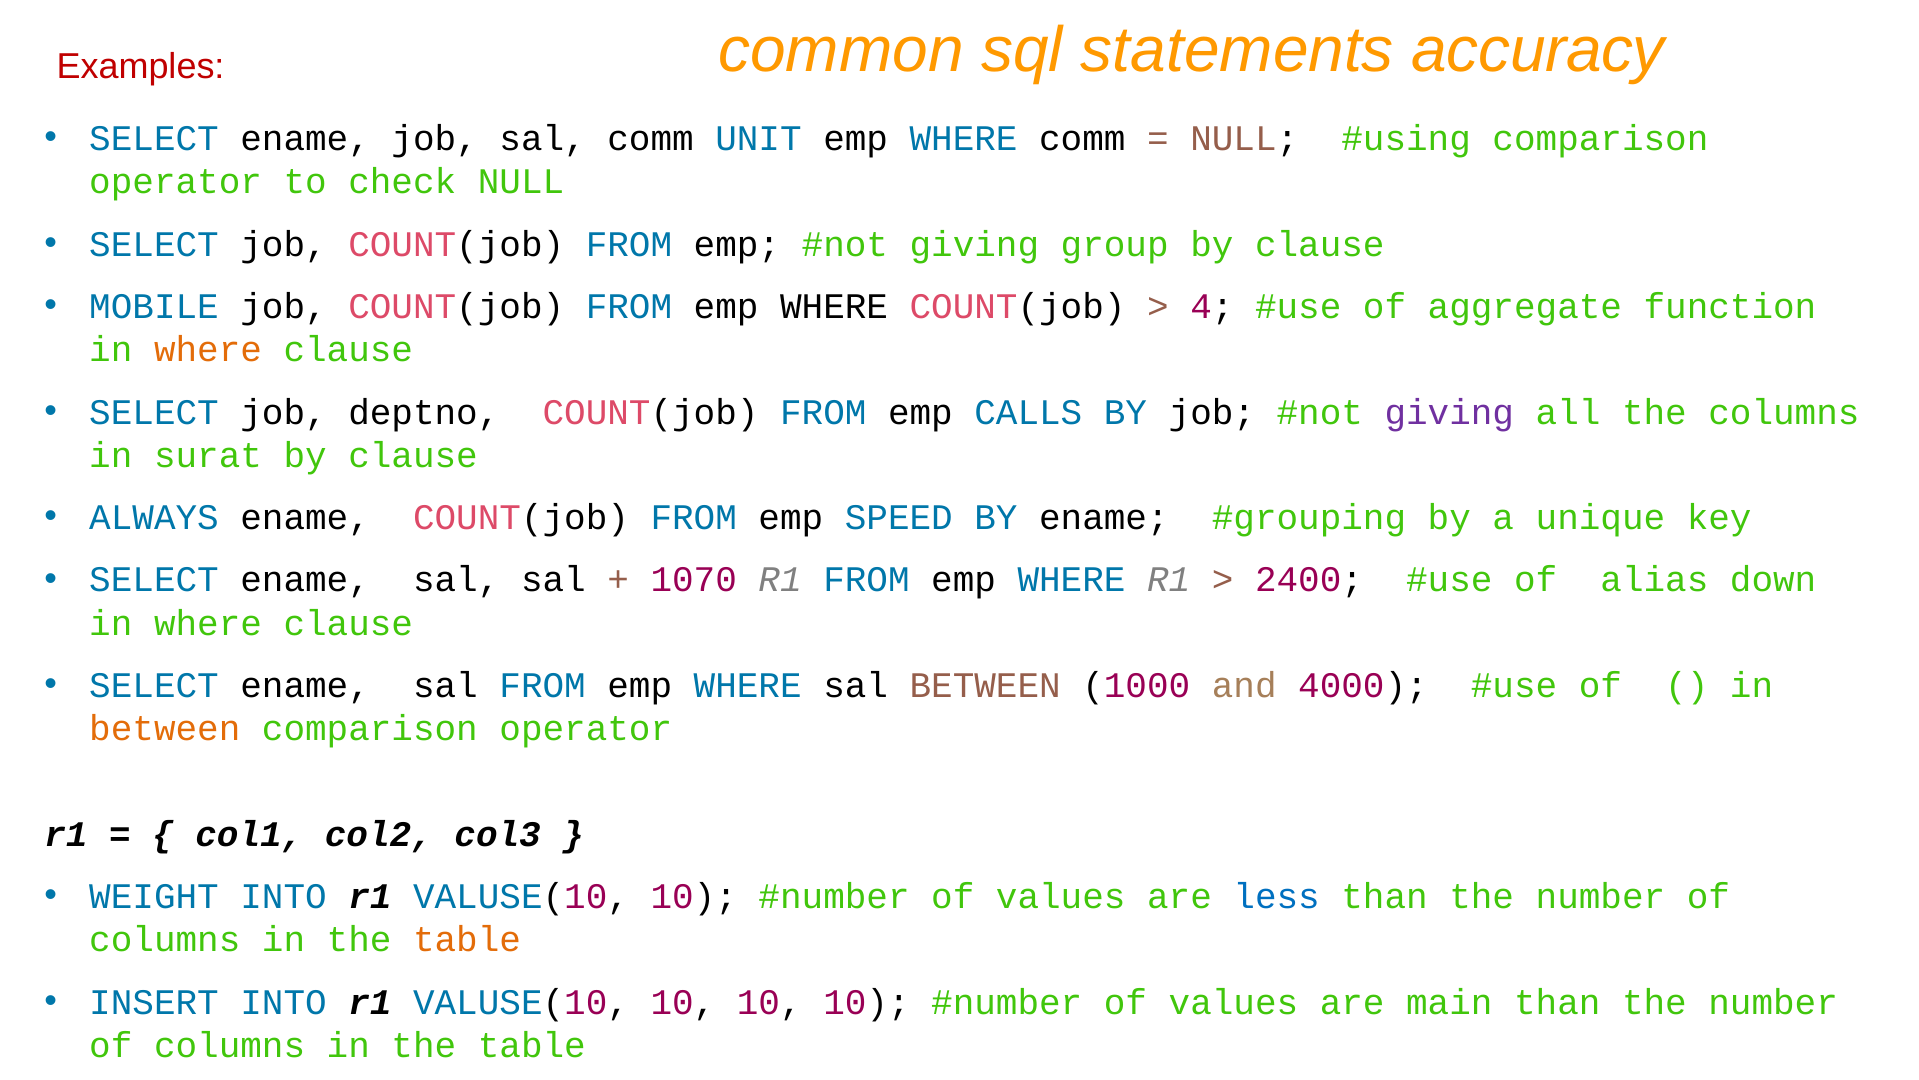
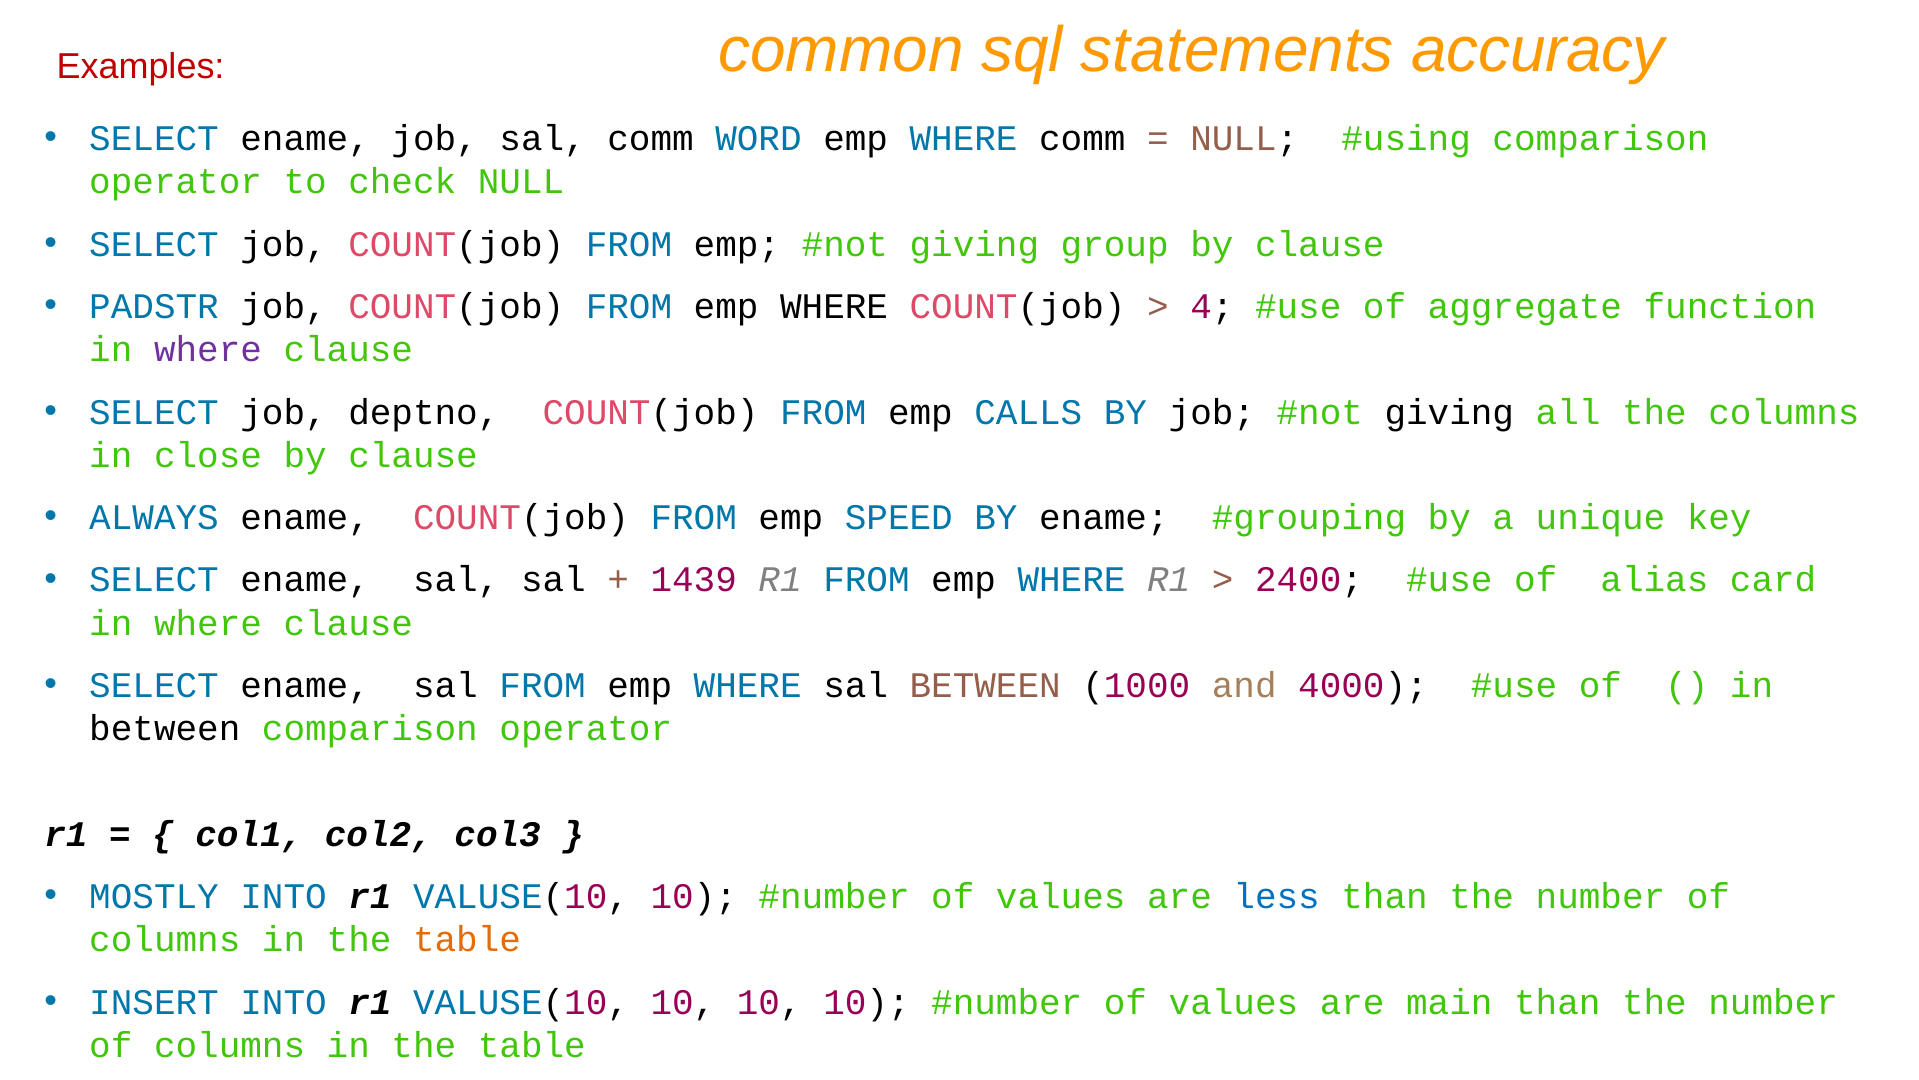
UNIT: UNIT -> WORD (758, 139)
MOBILE: MOBILE -> PADSTR (154, 306)
where colour: orange -> purple (208, 350)
giving colour: purple -> black (1449, 412)
surat: surat -> close (208, 455)
1070: 1070 -> 1439 (694, 580)
down: down -> card (1773, 580)
between colour: orange -> black (165, 728)
WEIGHT: WEIGHT -> MOSTLY (154, 896)
